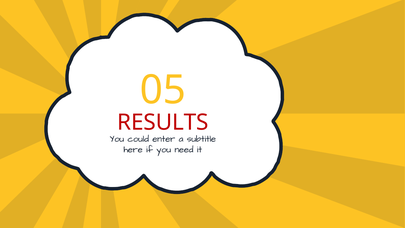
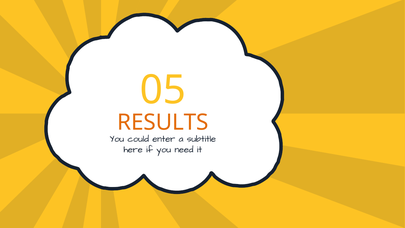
RESULTS colour: red -> orange (163, 122)
